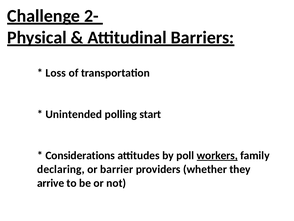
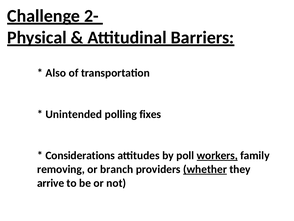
Loss: Loss -> Also (56, 73)
start: start -> fixes (150, 114)
declaring: declaring -> removing (61, 169)
barrier: barrier -> branch (117, 169)
whether underline: none -> present (205, 169)
